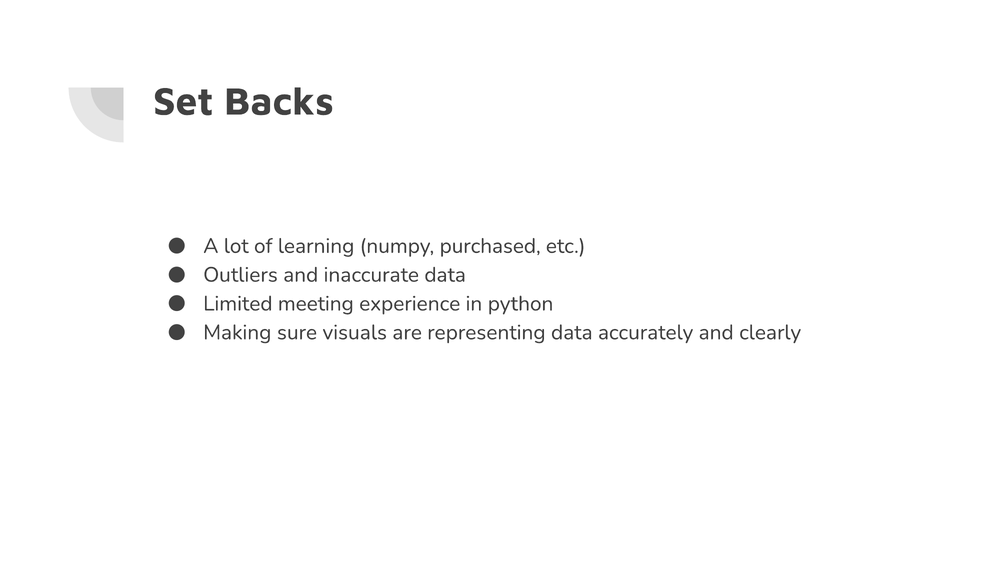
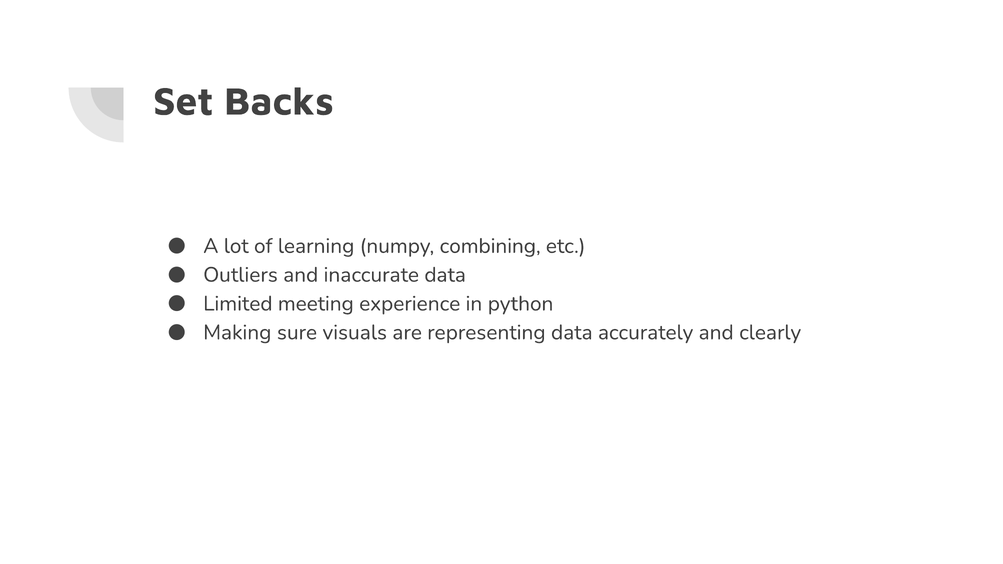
purchased: purchased -> combining (490, 246)
